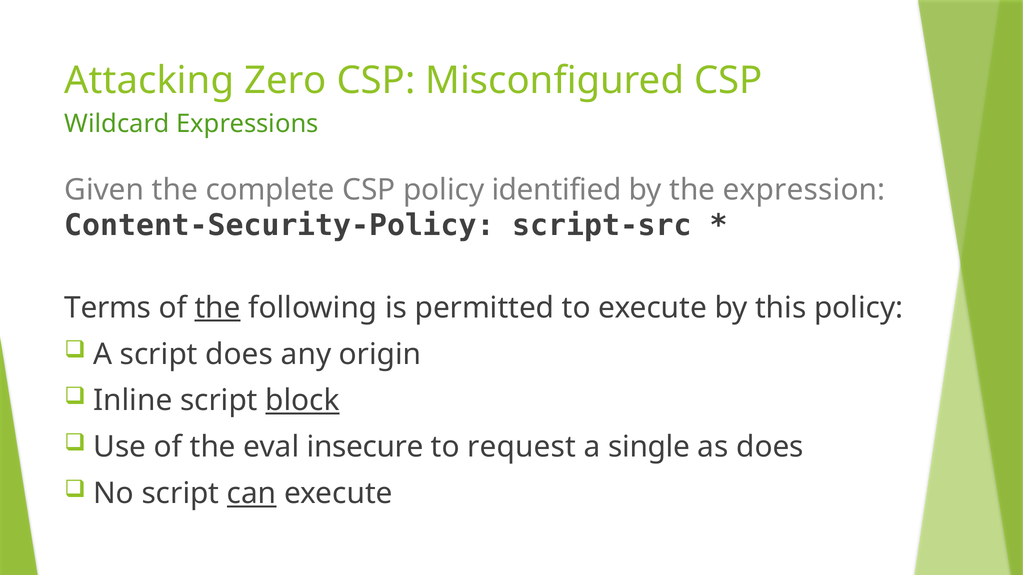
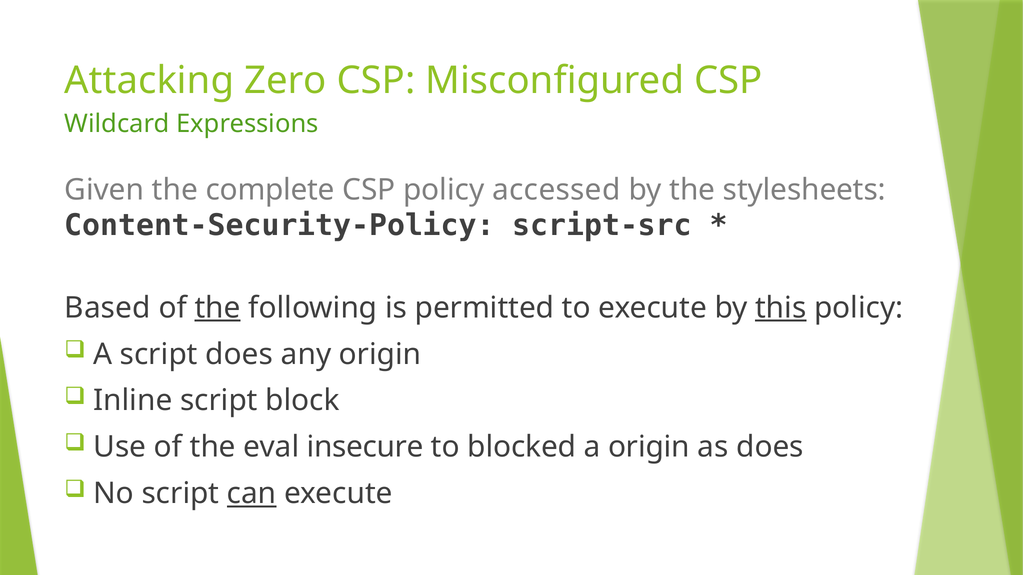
identified: identified -> accessed (556, 190)
expression: expression -> stylesheets (804, 190)
Terms: Terms -> Based (108, 308)
this underline: none -> present (781, 308)
block underline: present -> none (303, 401)
request: request -> blocked (522, 447)
a single: single -> origin (649, 447)
